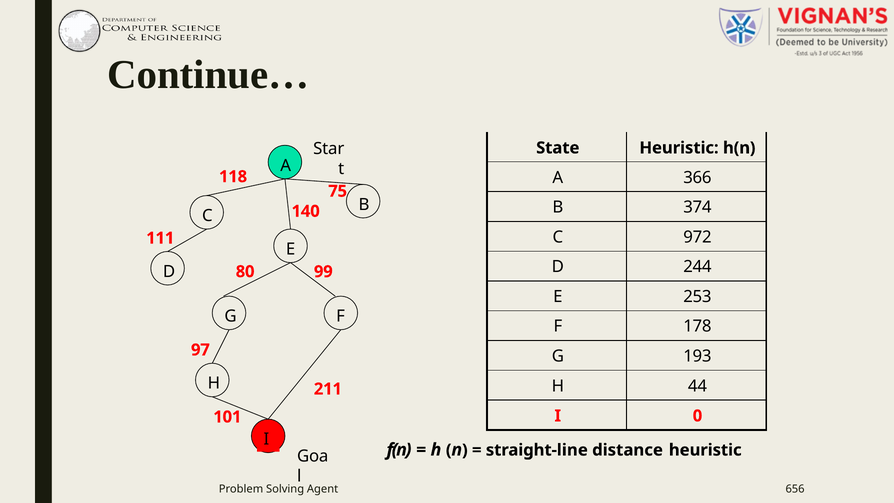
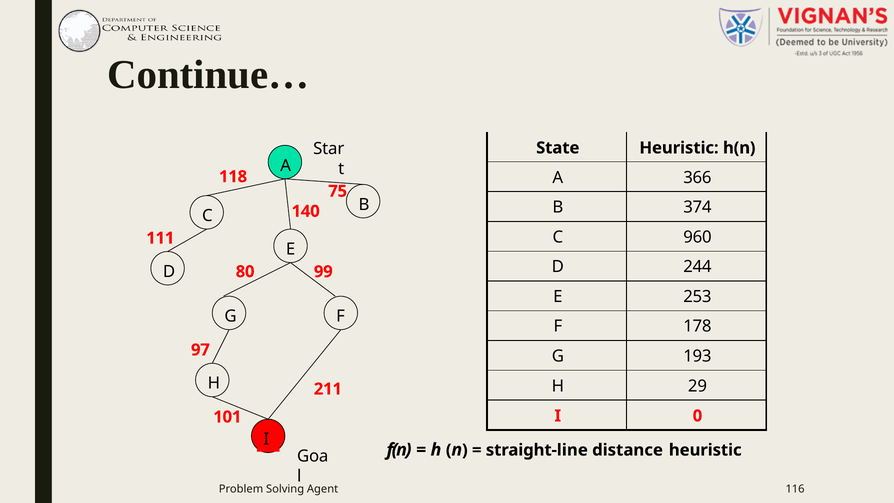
972: 972 -> 960 (697, 237)
44: 44 -> 29 (698, 386)
656: 656 -> 116 (795, 489)
